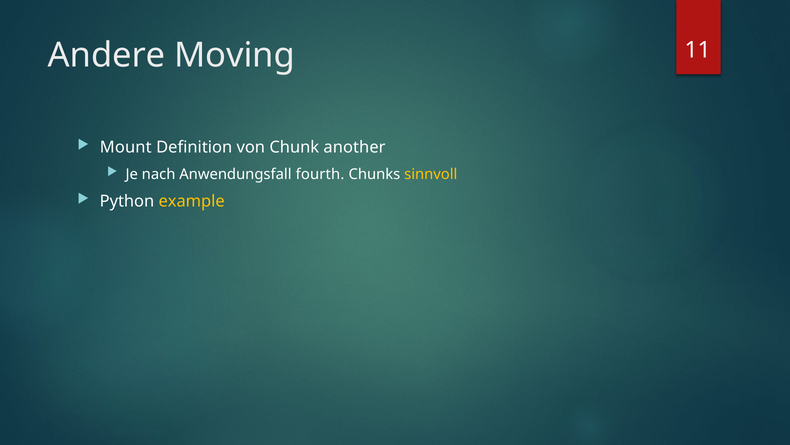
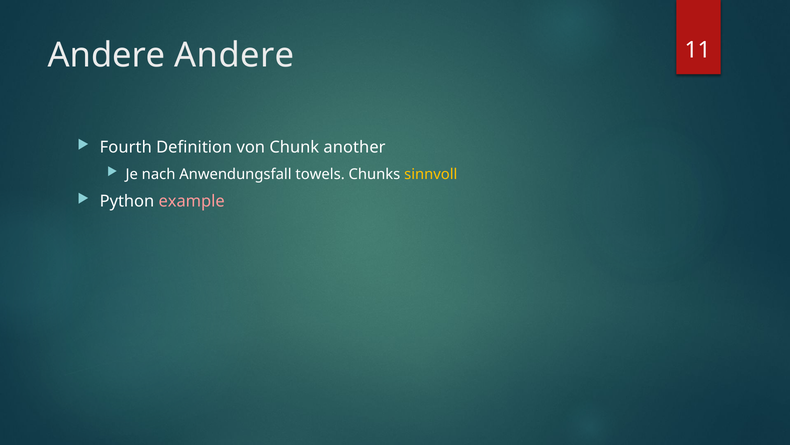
Andere Moving: Moving -> Andere (234, 55)
Mount: Mount -> Fourth (126, 147)
fourth: fourth -> towels (320, 174)
example colour: yellow -> pink (192, 201)
